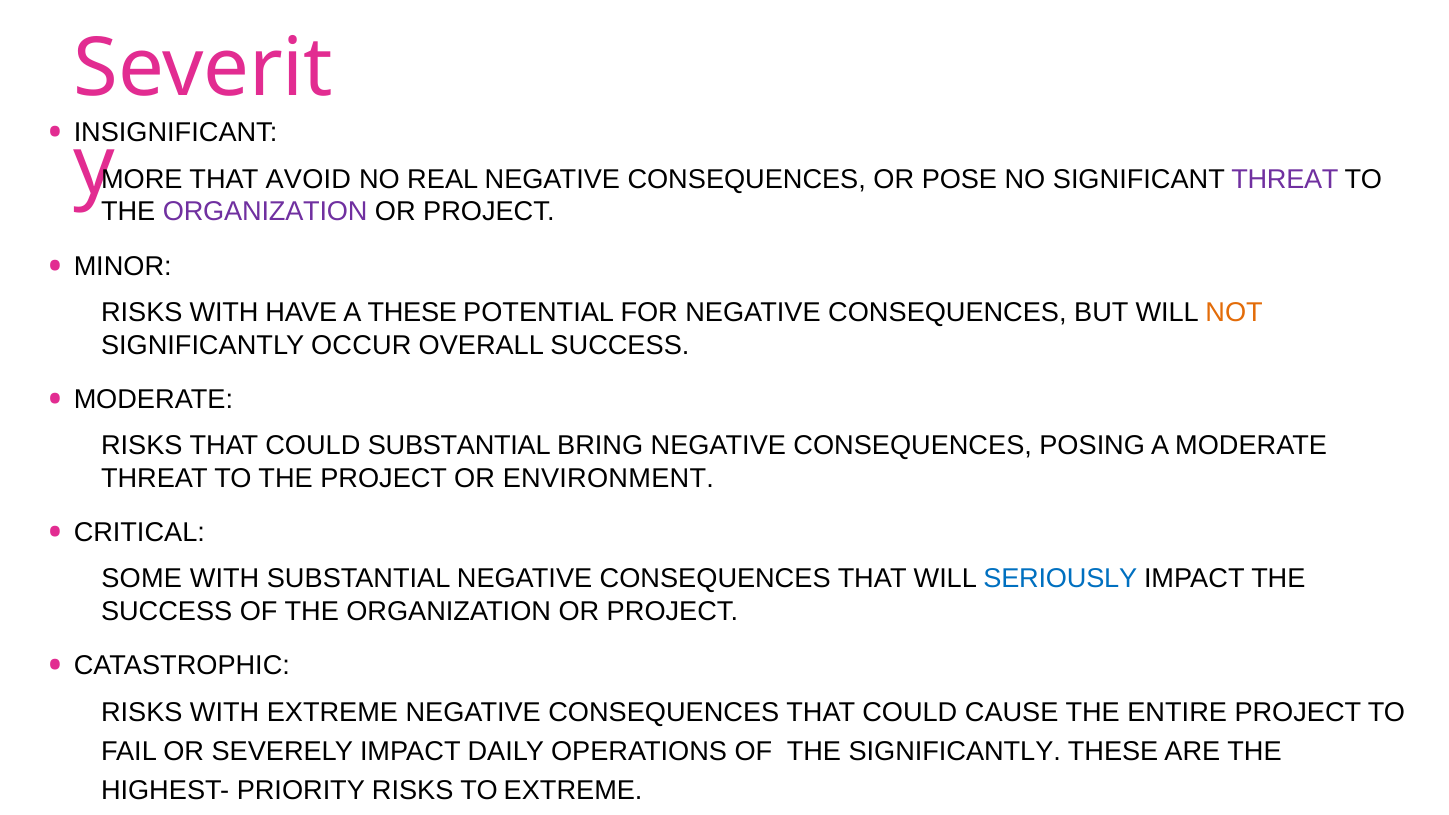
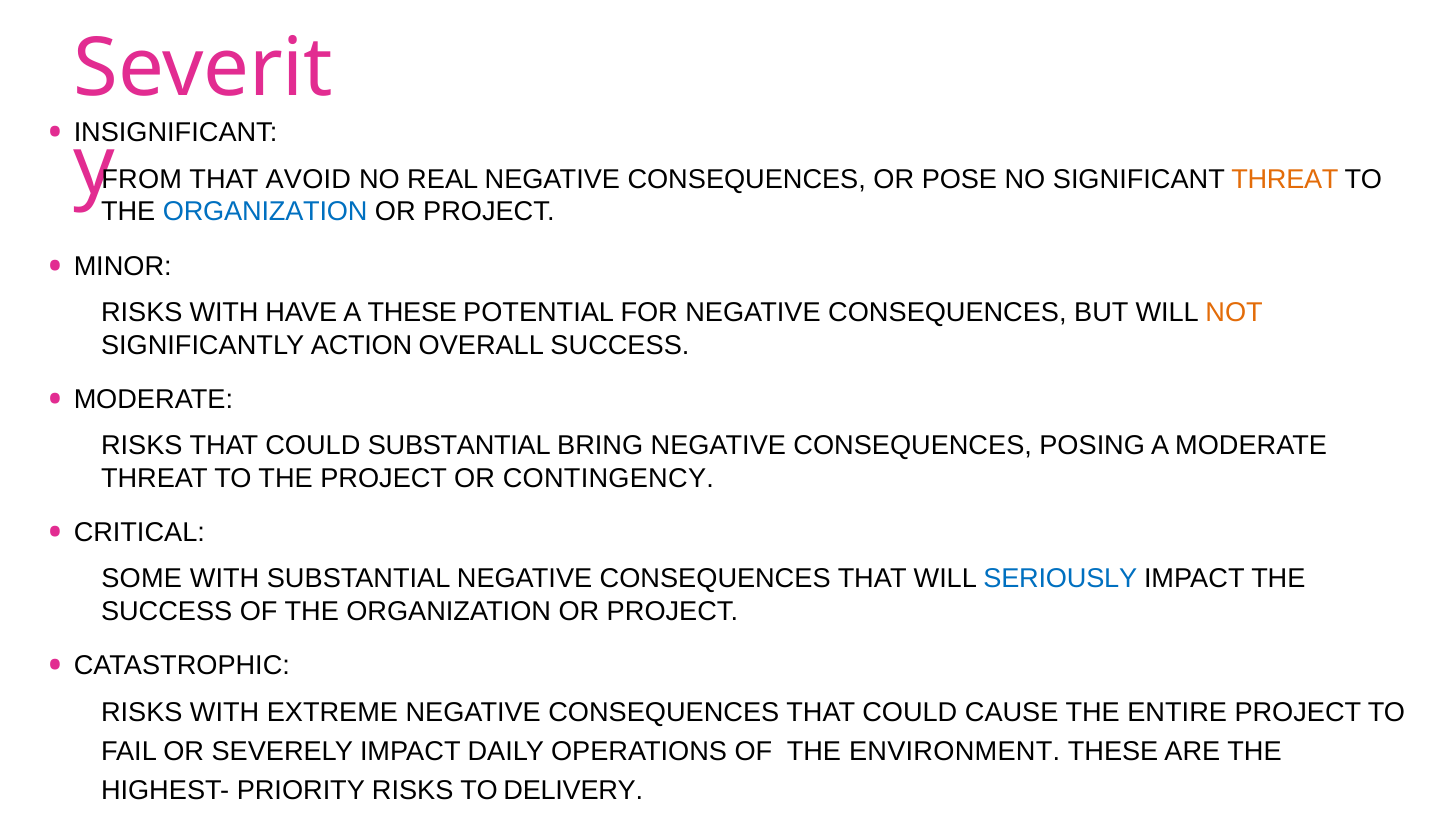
MORE: MORE -> FROM (142, 179)
THREAT colour: purple -> orange (1285, 179)
ORGANIZATION colour: purple -> blue (265, 212)
OCCUR: OCCUR -> ACTION (362, 345)
ENVIRONMENT: ENVIRONMENT -> CONTINGENCY (608, 478)
THE SIGNIFICANTLY: SIGNIFICANTLY -> ENVIRONMENT (955, 751)
TO EXTREME: EXTREME -> DELIVERY (573, 790)
